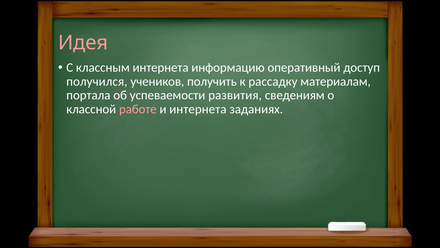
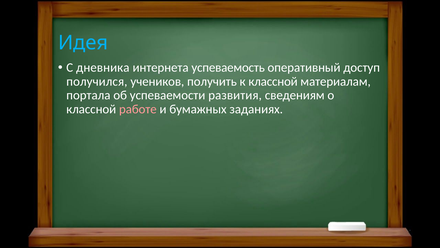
Идея colour: pink -> light blue (83, 43)
классным: классным -> дневника (103, 67)
информацию: информацию -> успеваемость (228, 67)
к рассадку: рассадку -> классной (273, 81)
и интернета: интернета -> бумажных (198, 109)
